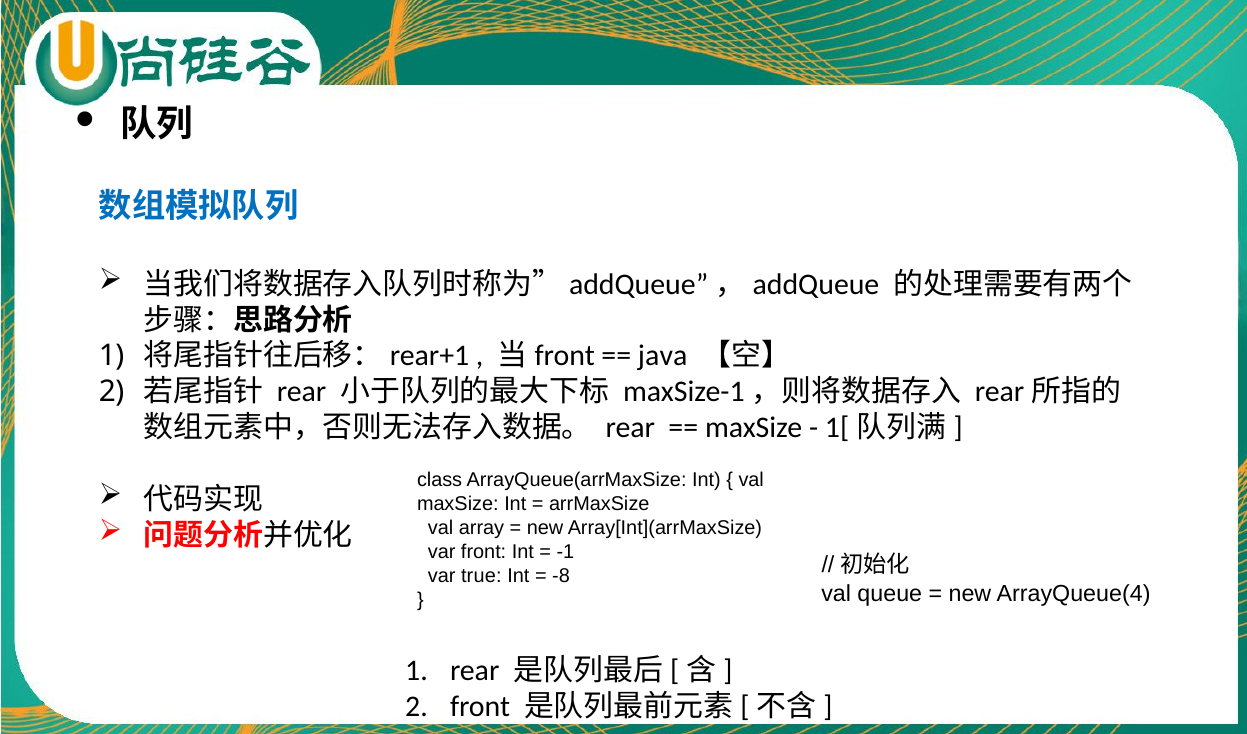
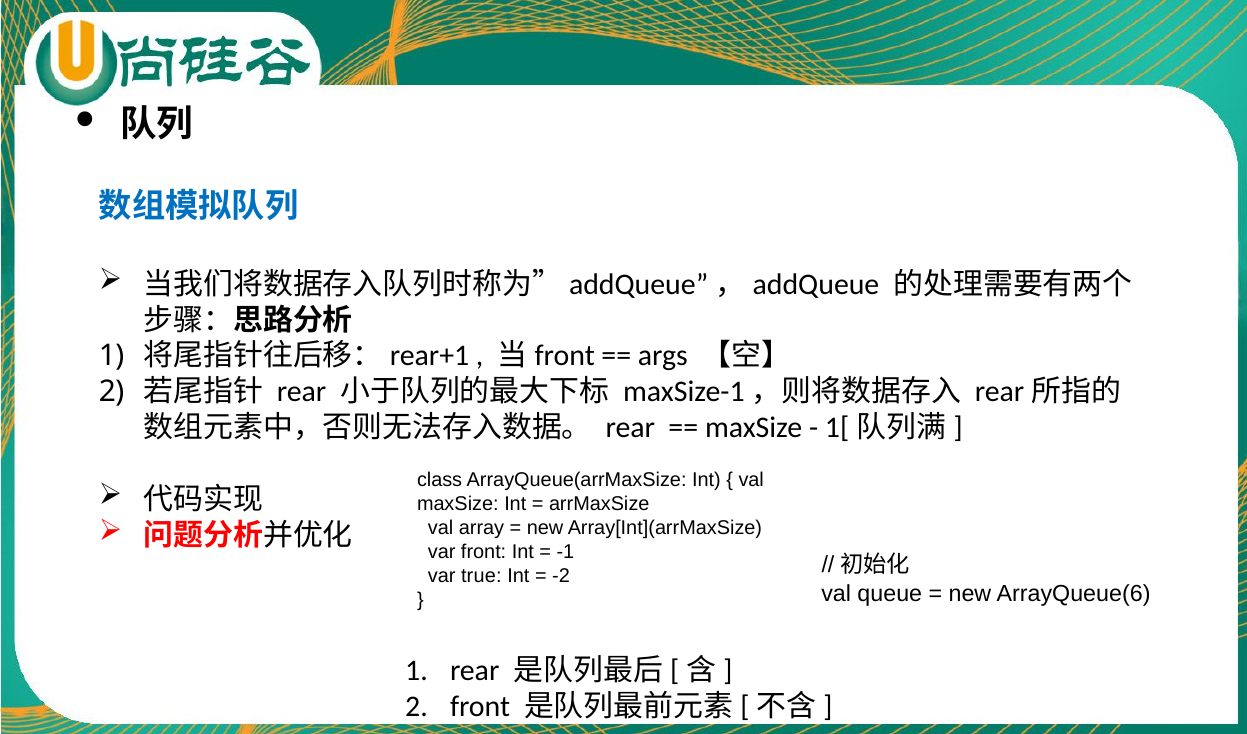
java: java -> args (663, 356)
-8: -8 -> -2 (561, 576)
ArrayQueue(4: ArrayQueue(4 -> ArrayQueue(6 (1074, 594)
